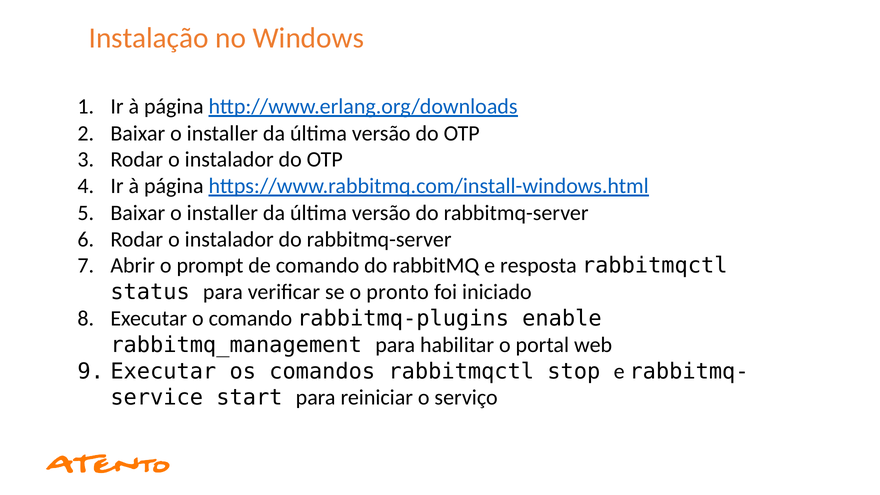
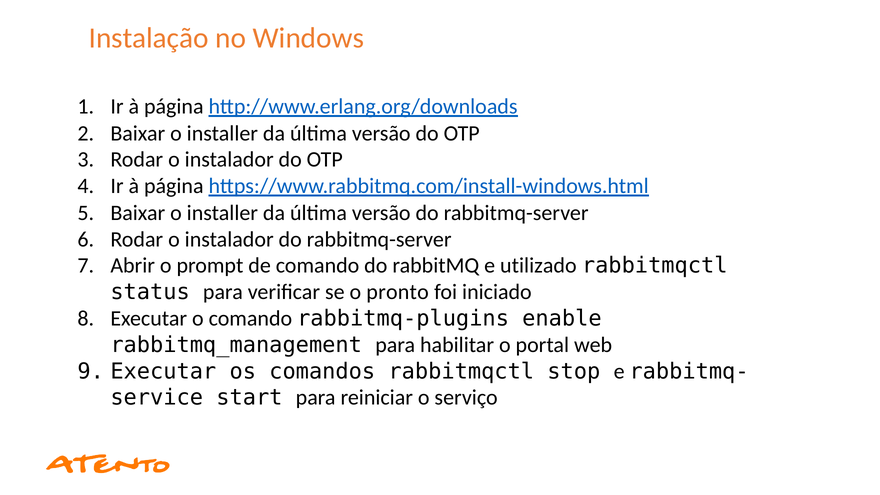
resposta: resposta -> utilizado (538, 266)
